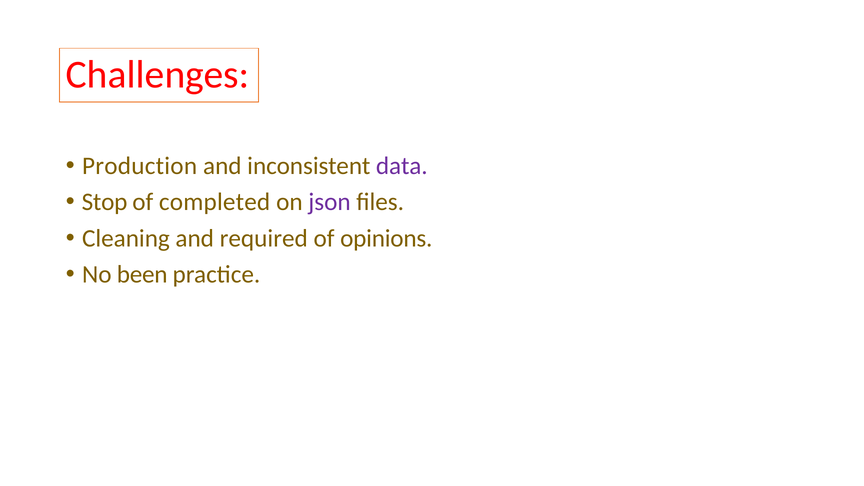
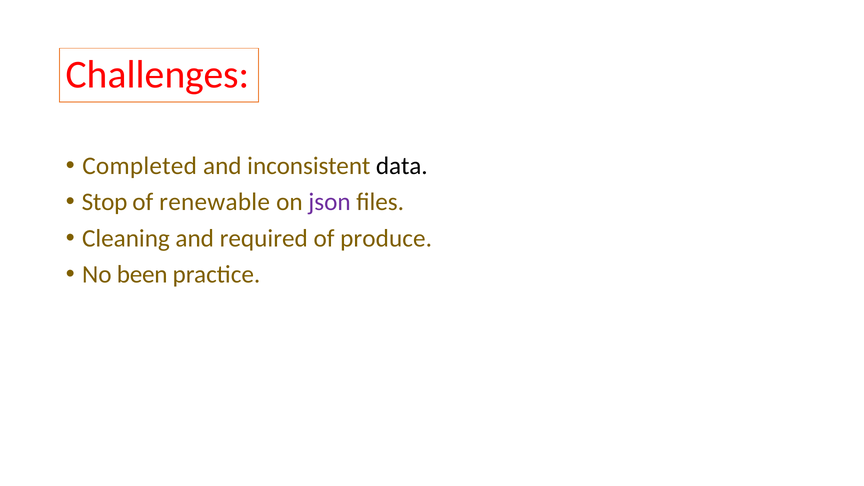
Production: Production -> Completed (140, 166)
data colour: purple -> black (402, 166)
completed: completed -> renewable (215, 202)
opinions: opinions -> produce (386, 238)
